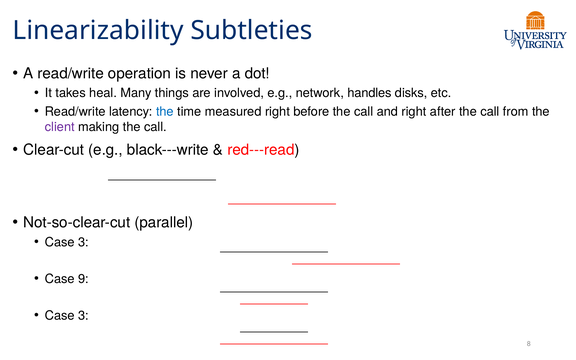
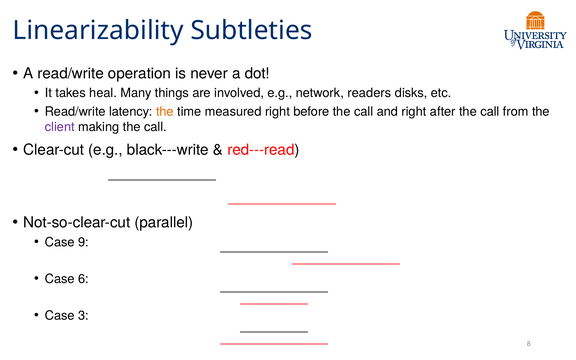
handles: handles -> readers (369, 93)
the colour: blue -> orange (165, 111)
3: 3 -> 9 (84, 242)
9: 9 -> 6 (84, 279)
